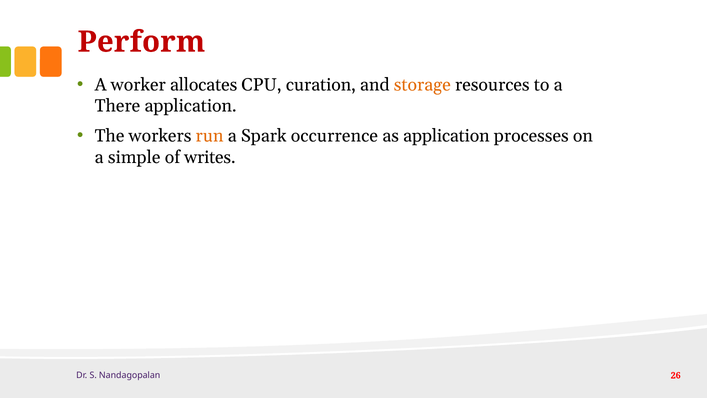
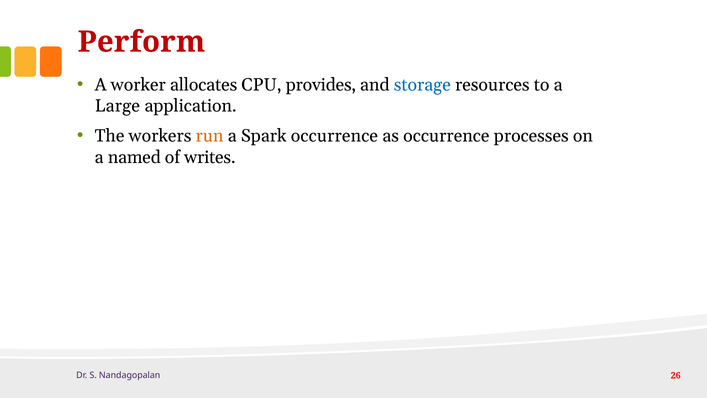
curation: curation -> provides (321, 85)
storage colour: orange -> blue (422, 85)
There: There -> Large (117, 106)
as application: application -> occurrence (446, 136)
simple: simple -> named (134, 157)
